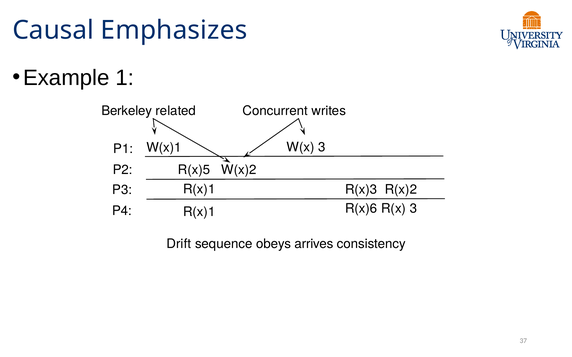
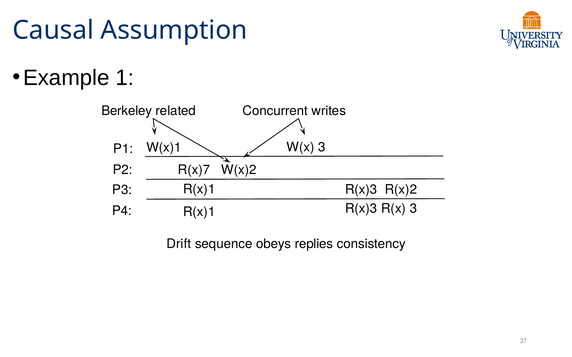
Emphasizes: Emphasizes -> Assumption (174, 30)
R(x)5: R(x)5 -> R(x)7 (194, 170)
R(x)6: R(x)6 -> R(x)3 (361, 209)
arrives: arrives -> replies (314, 244)
